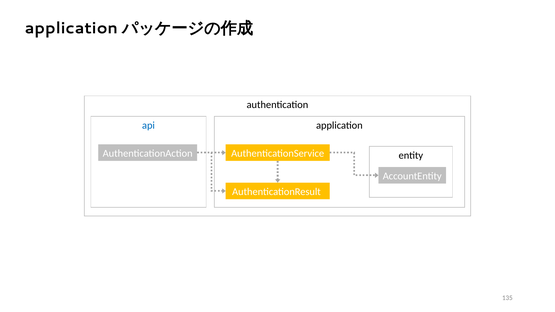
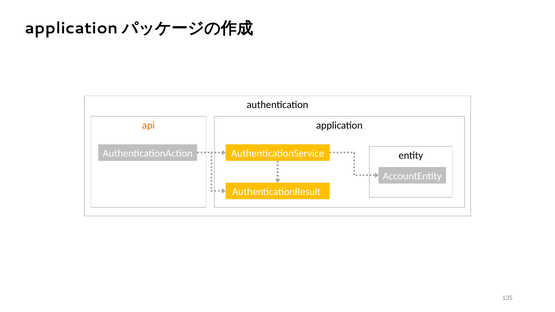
api colour: blue -> orange (148, 125)
